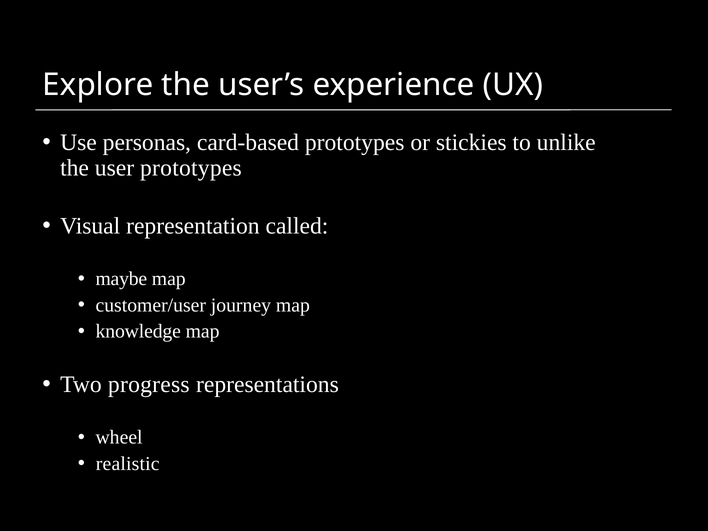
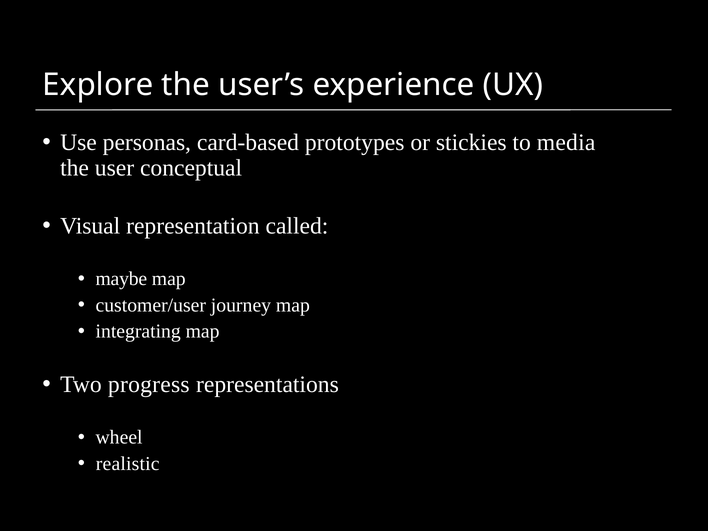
unlike: unlike -> media (566, 143)
user prototypes: prototypes -> conceptual (191, 168)
knowledge: knowledge -> integrating (138, 331)
